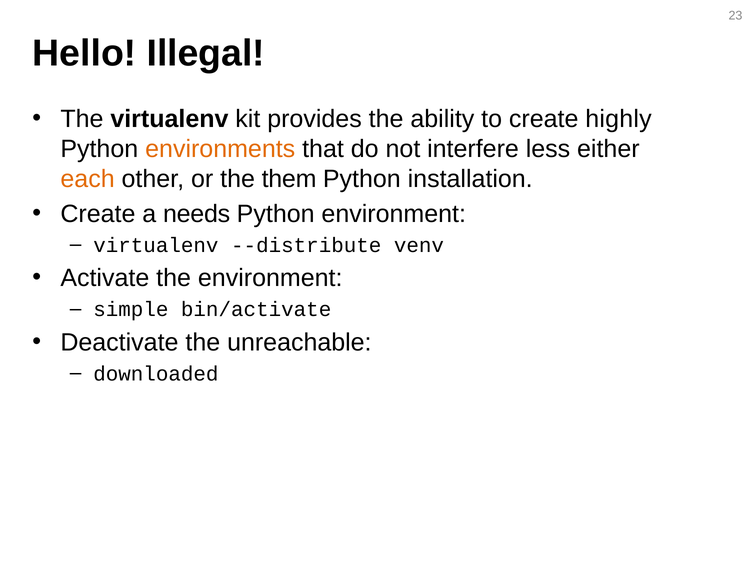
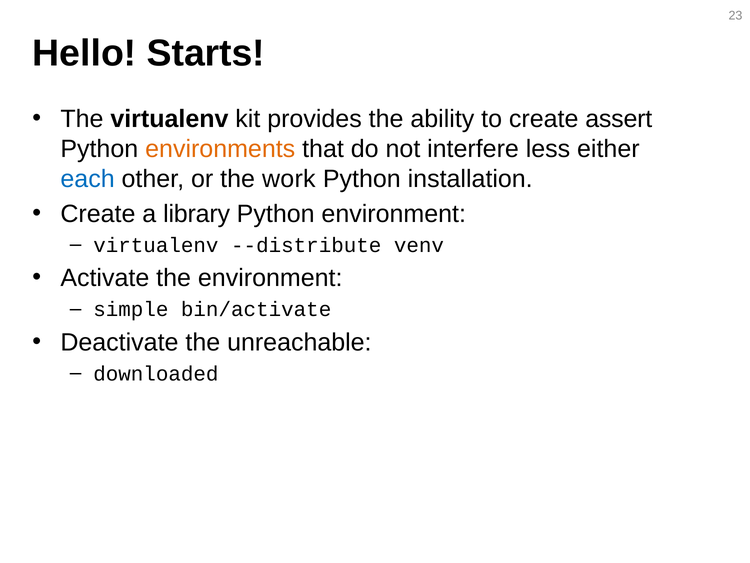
Illegal: Illegal -> Starts (206, 53)
highly: highly -> assert (619, 119)
each colour: orange -> blue (88, 179)
them: them -> work (289, 179)
needs: needs -> library (197, 214)
